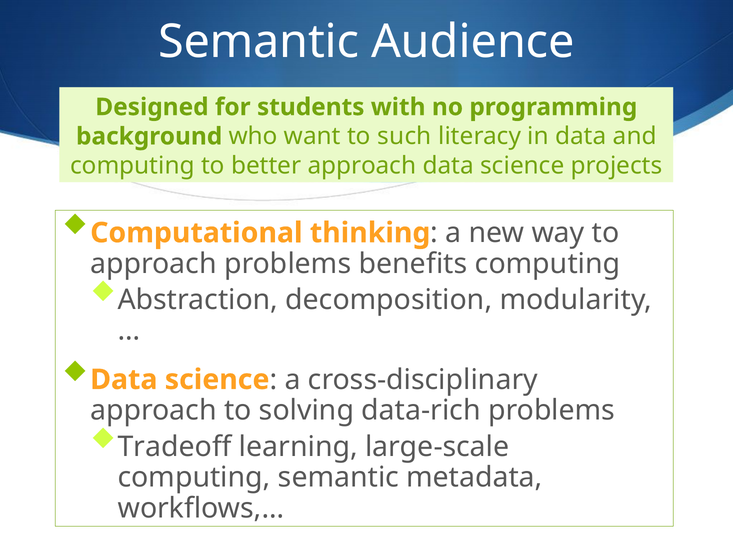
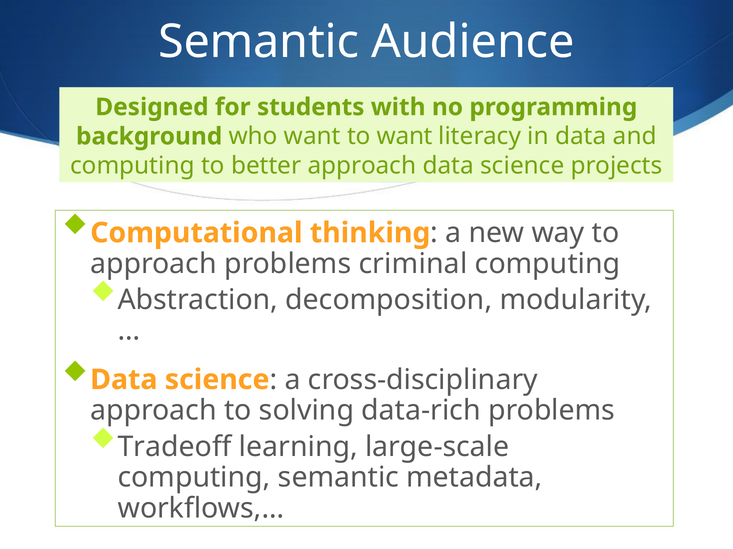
to such: such -> want (405, 137)
benefits: benefits -> criminal (413, 264)
